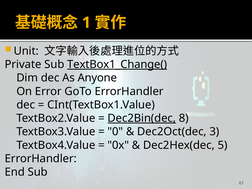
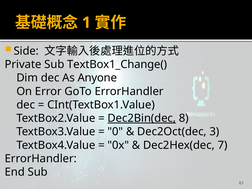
Unit: Unit -> Side (26, 51)
TextBox1_Change( underline: present -> none (117, 64)
5: 5 -> 7 (222, 145)
